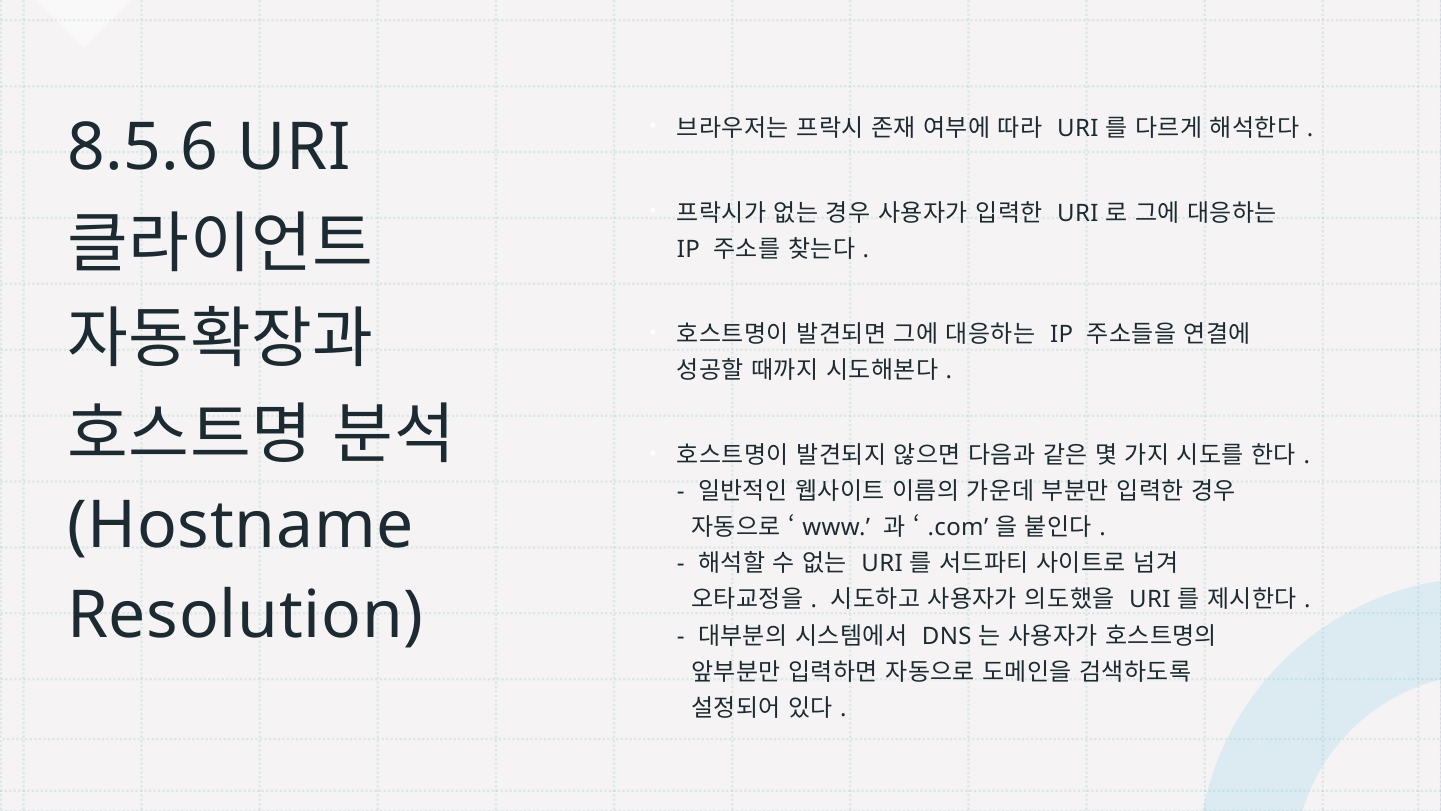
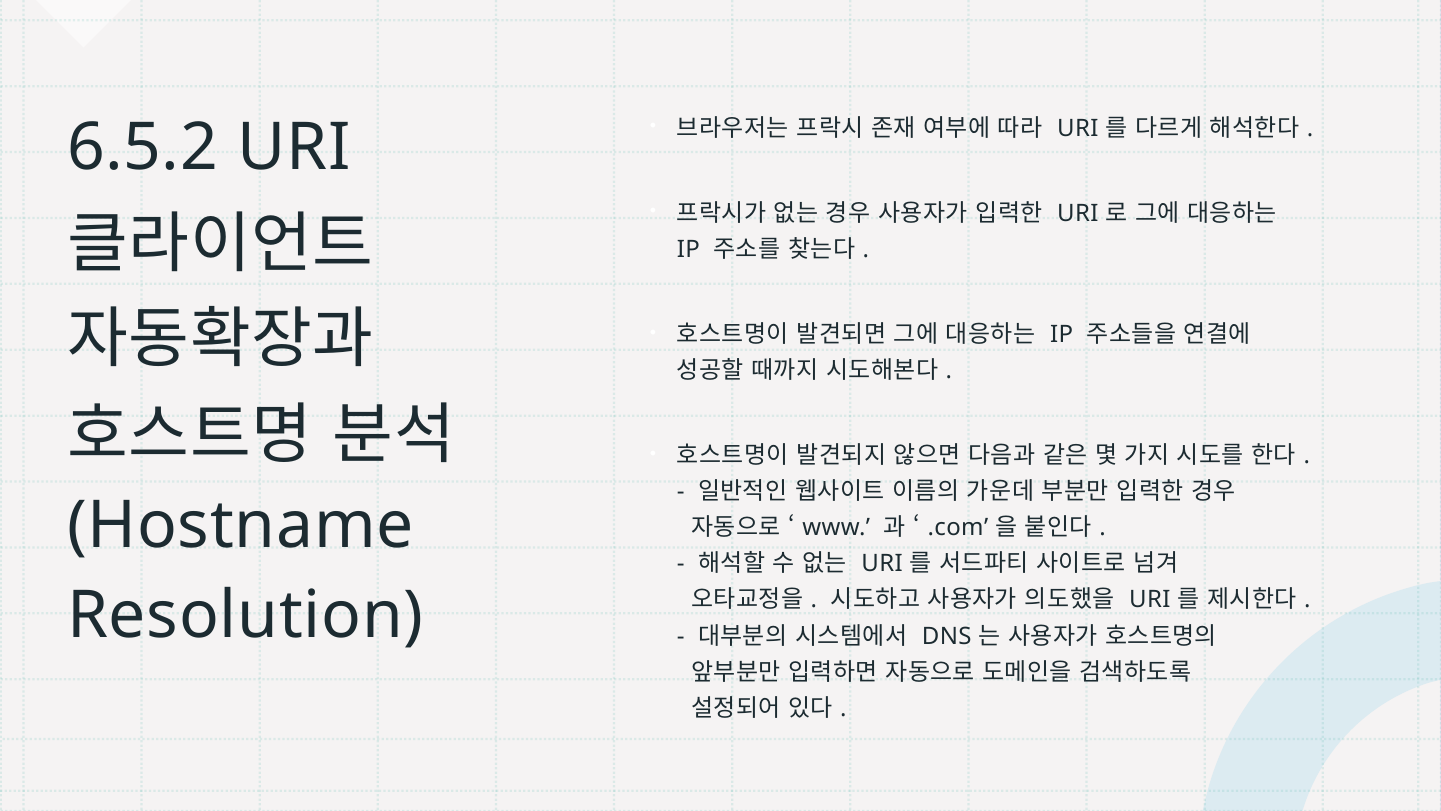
8.5.6: 8.5.6 -> 6.5.2 (143, 148)
